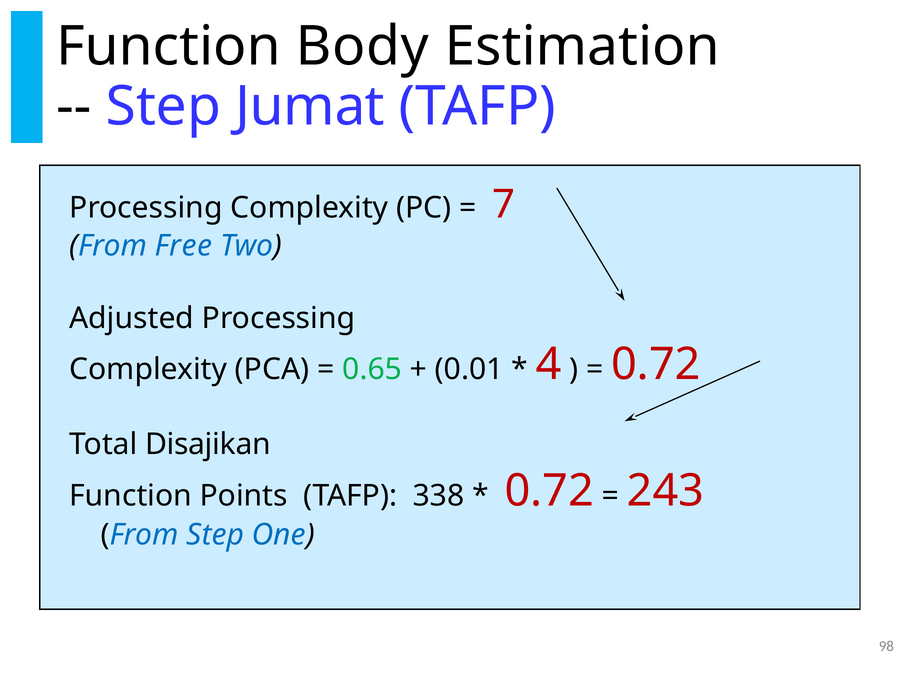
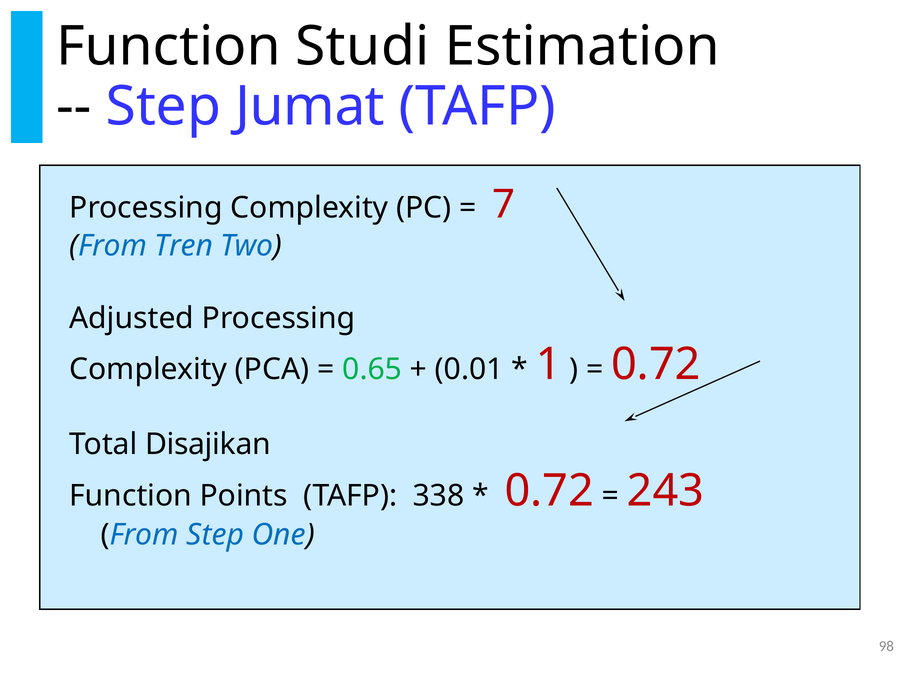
Body: Body -> Studi (362, 47)
Free: Free -> Tren (184, 246)
4: 4 -> 1 (549, 364)
